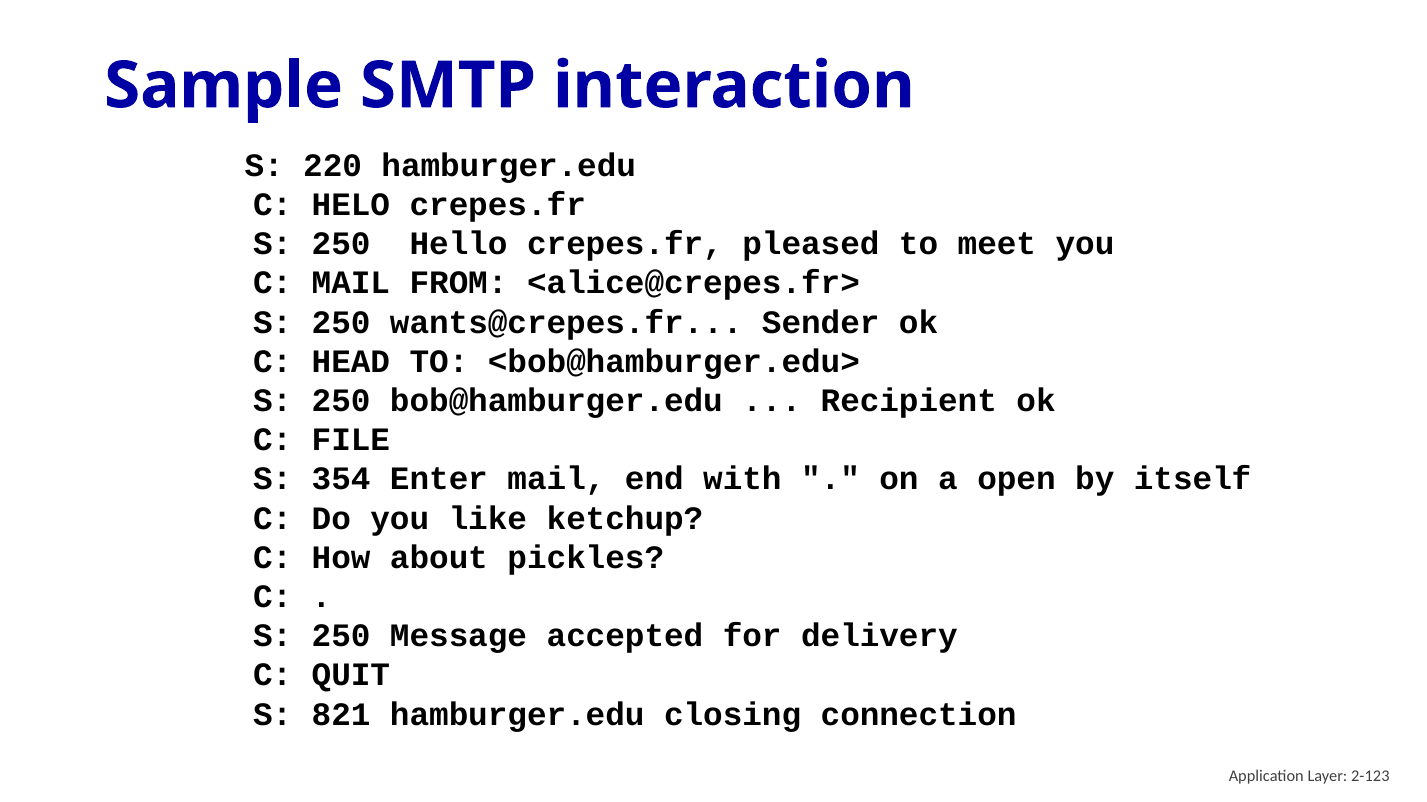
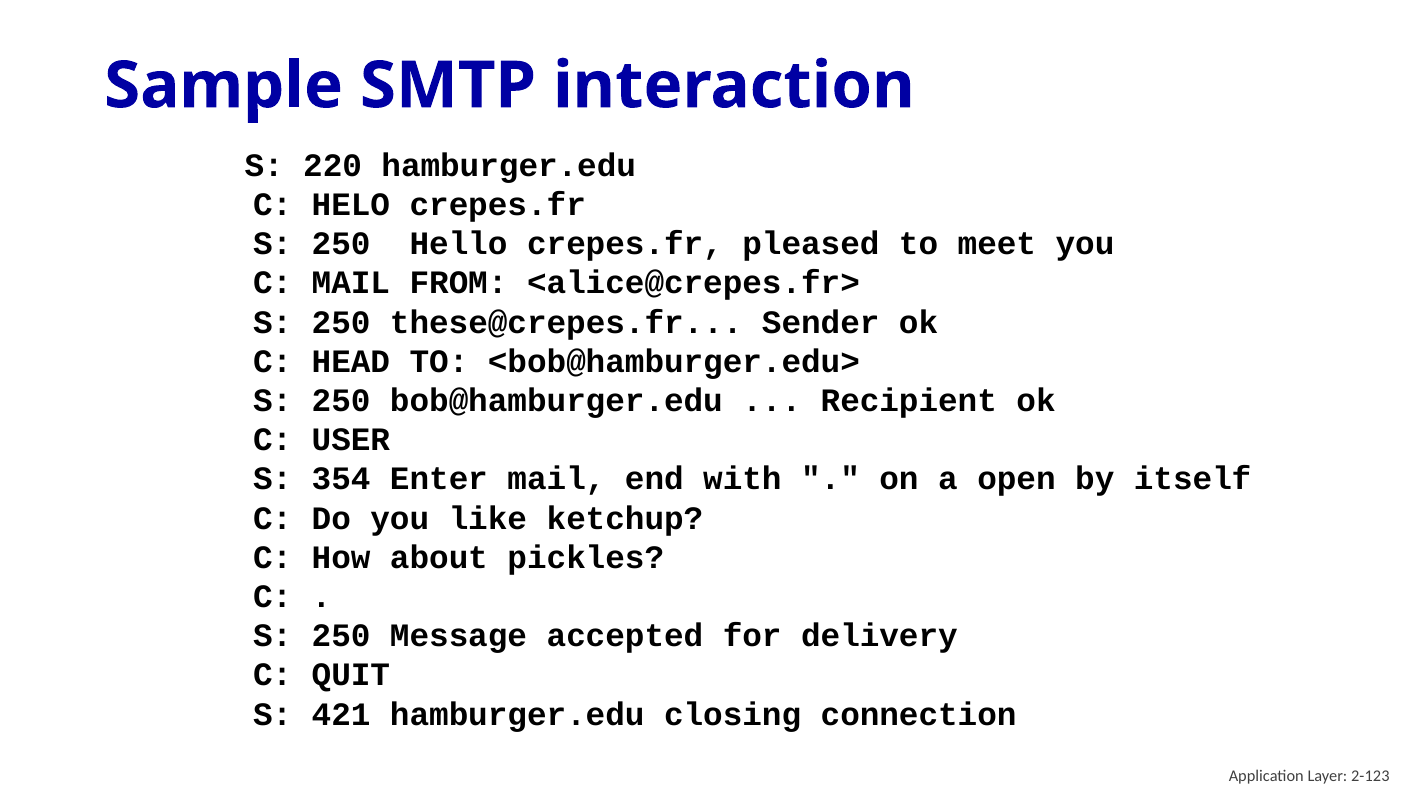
wants@crepes.fr: wants@crepes.fr -> these@crepes.fr (566, 323)
FILE: FILE -> USER (351, 440)
821: 821 -> 421 (341, 715)
